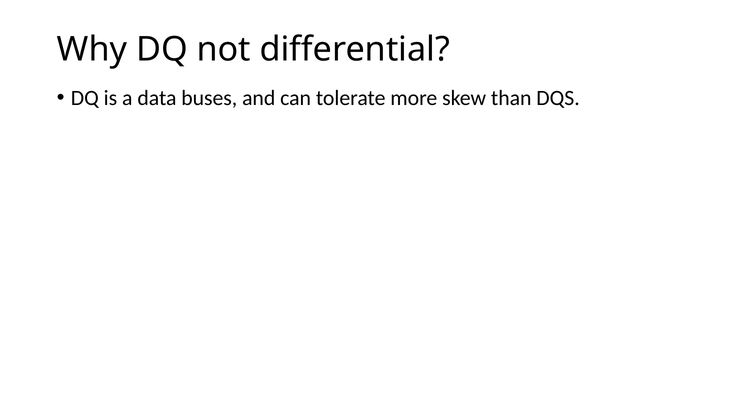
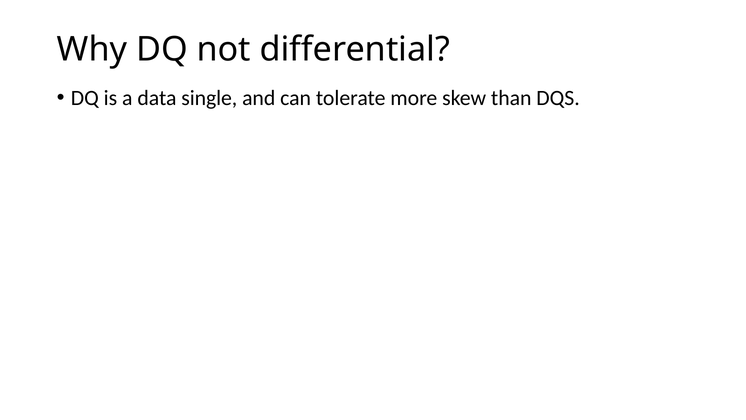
buses: buses -> single (209, 98)
